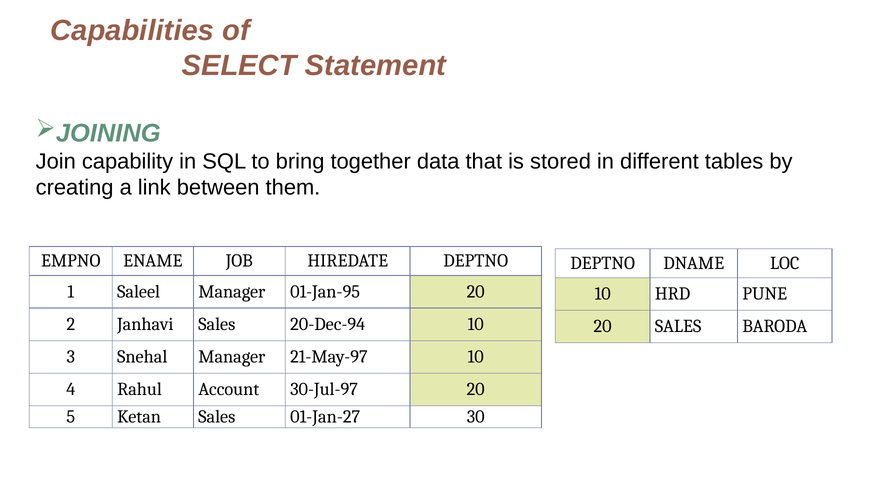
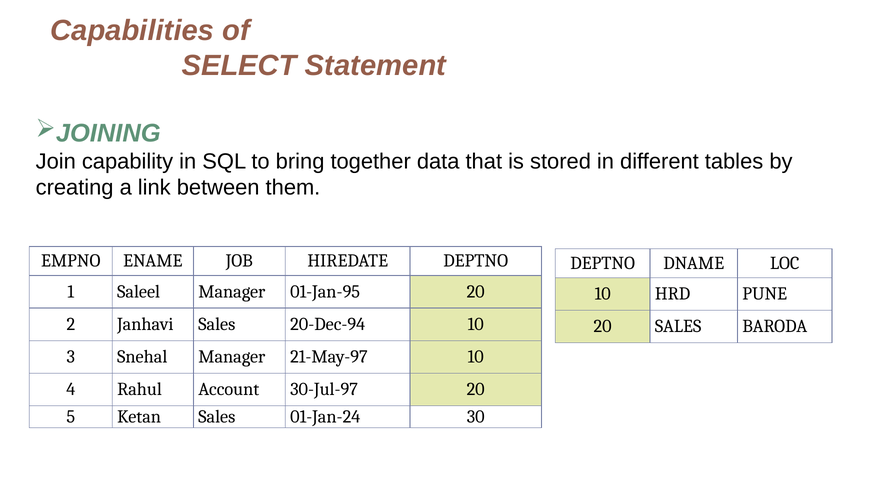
01-Jan-27: 01-Jan-27 -> 01-Jan-24 (325, 416)
